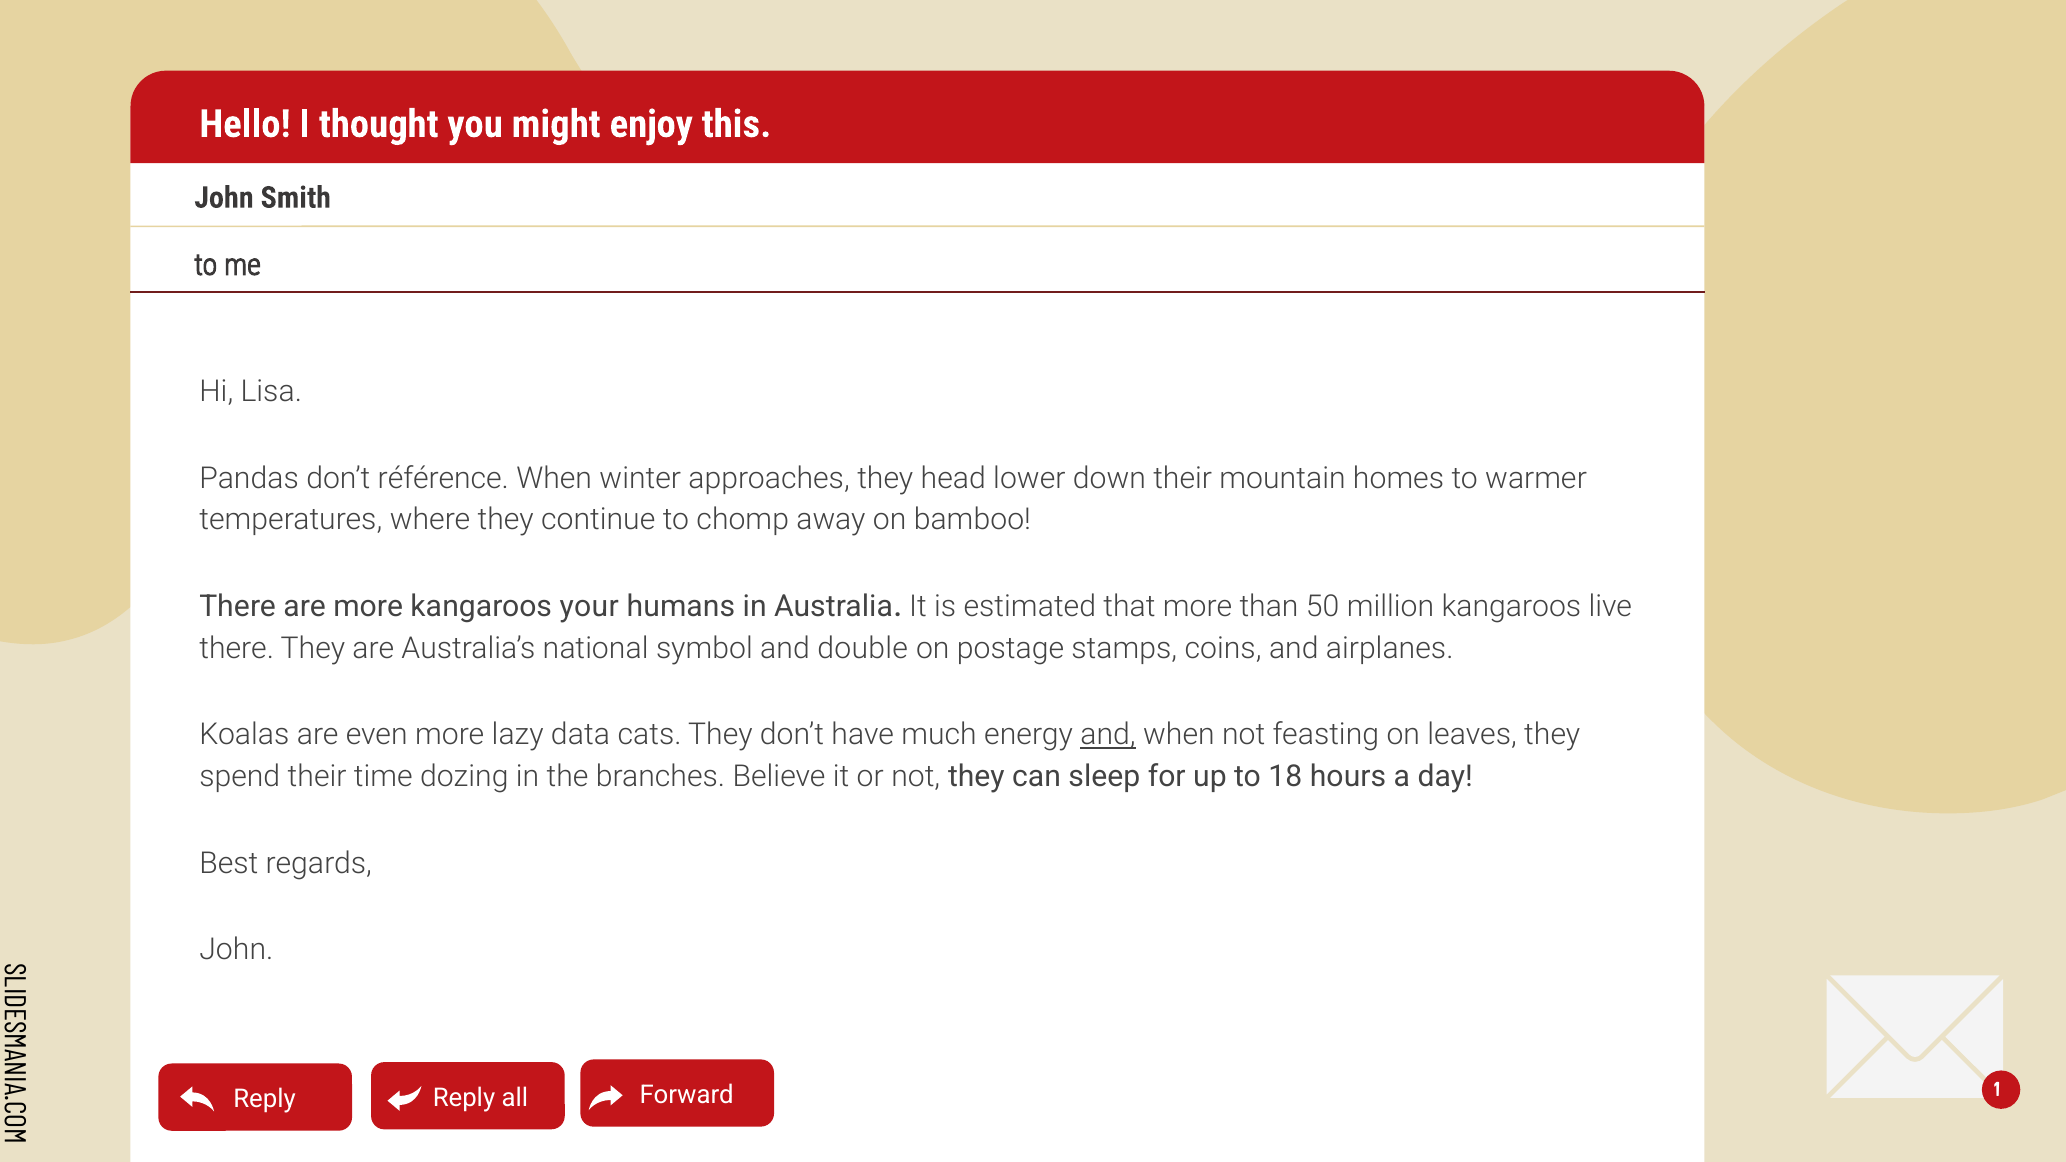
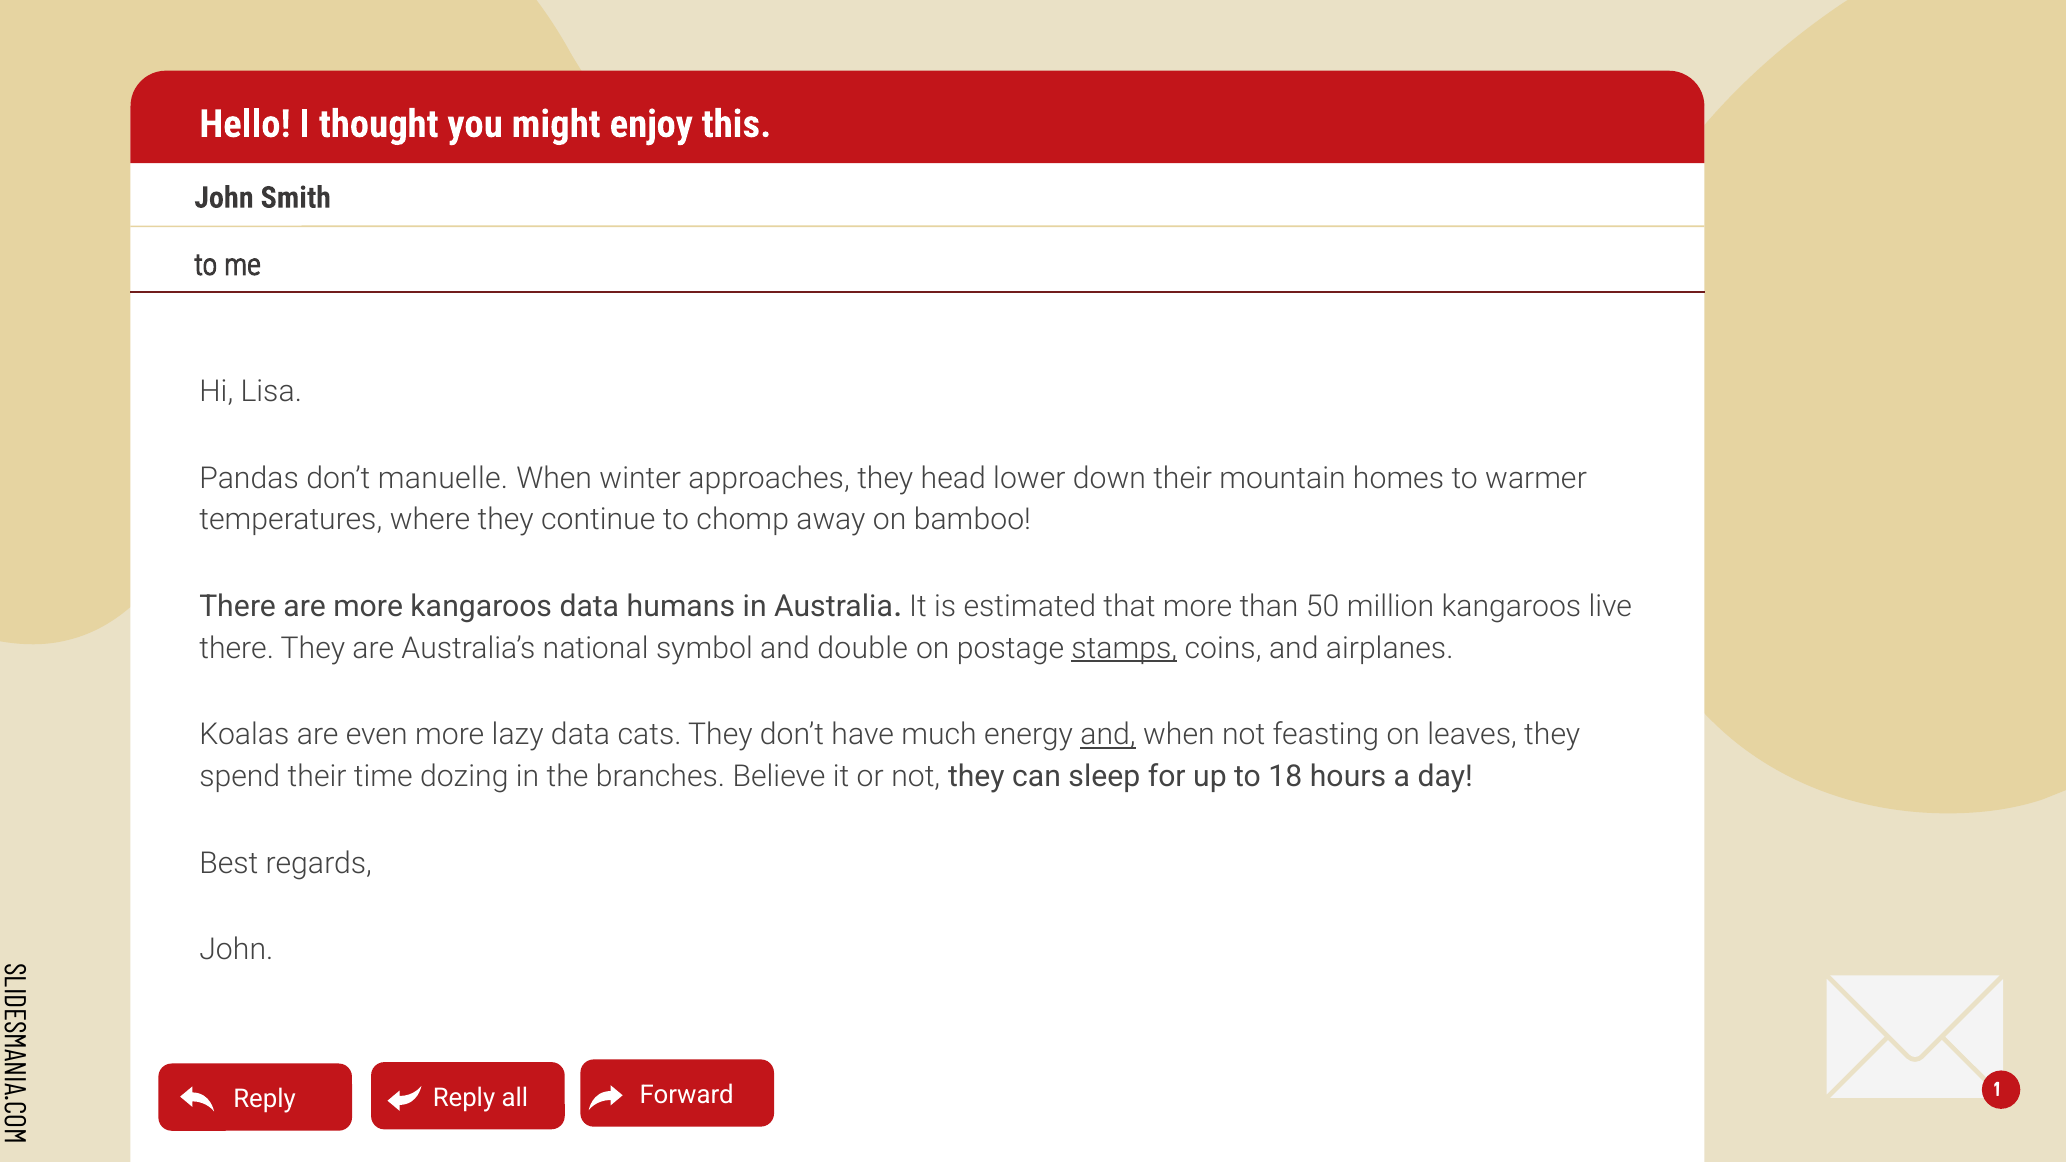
référence: référence -> manuelle (443, 478)
kangaroos your: your -> data (589, 607)
stamps underline: none -> present (1124, 648)
